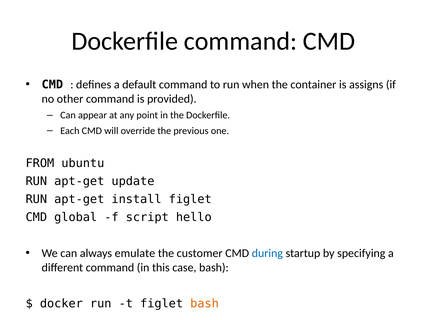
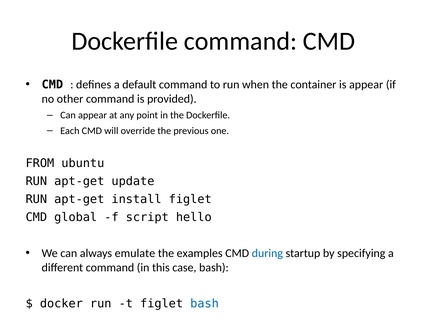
is assigns: assigns -> appear (366, 85)
customer: customer -> examples (200, 254)
bash colour: orange -> blue (205, 304)
